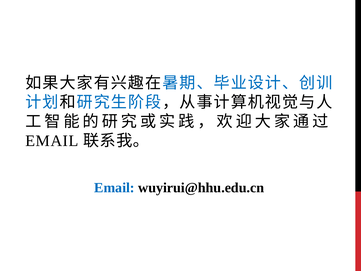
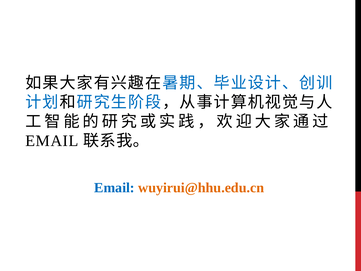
wuyirui@hhu.edu.cn colour: black -> orange (201, 188)
